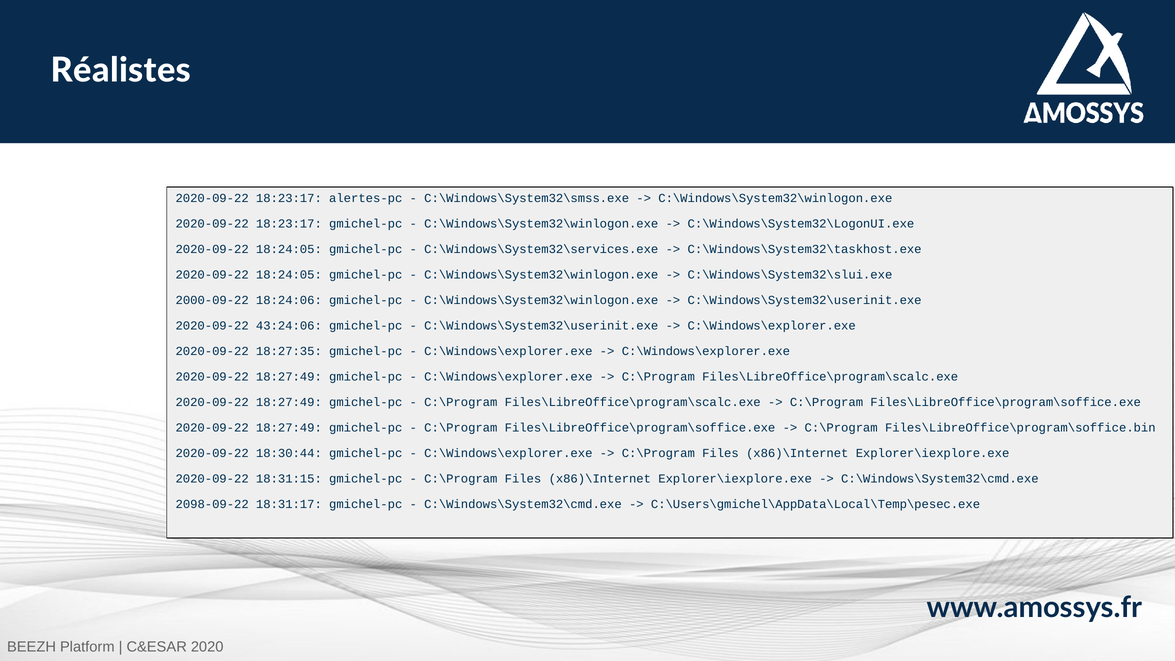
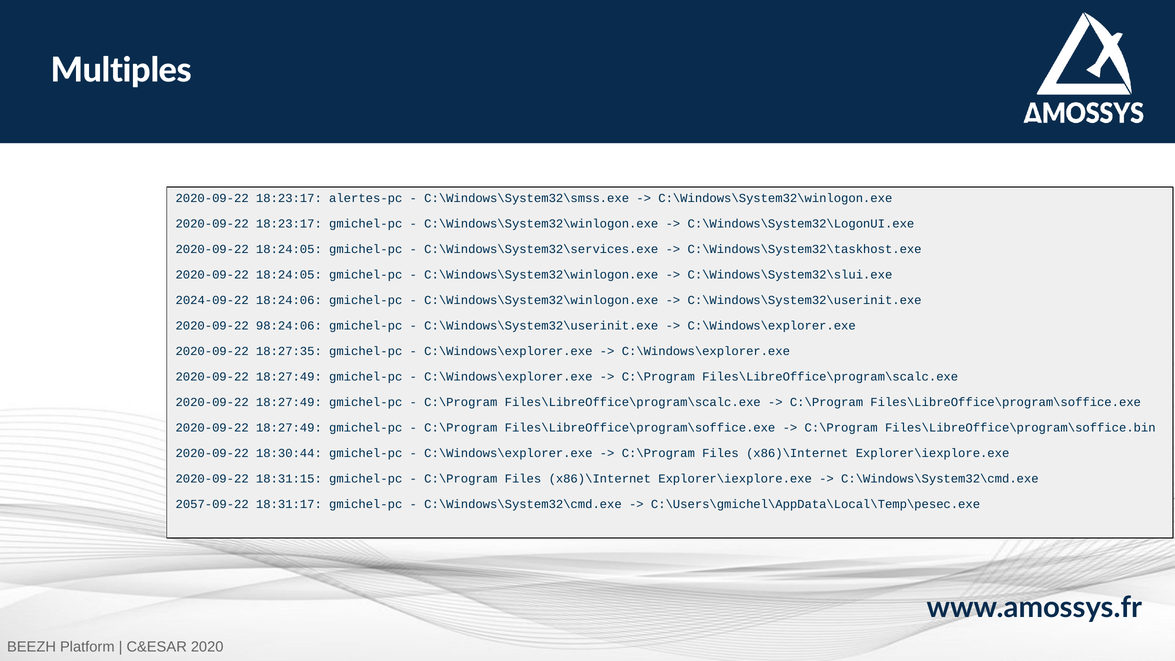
Réalistes: Réalistes -> Multiples (121, 70)
2000-09-22: 2000-09-22 -> 2024-09-22 (212, 300)
43:24:06: 43:24:06 -> 98:24:06 (289, 326)
2098-09-22: 2098-09-22 -> 2057-09-22 (212, 504)
